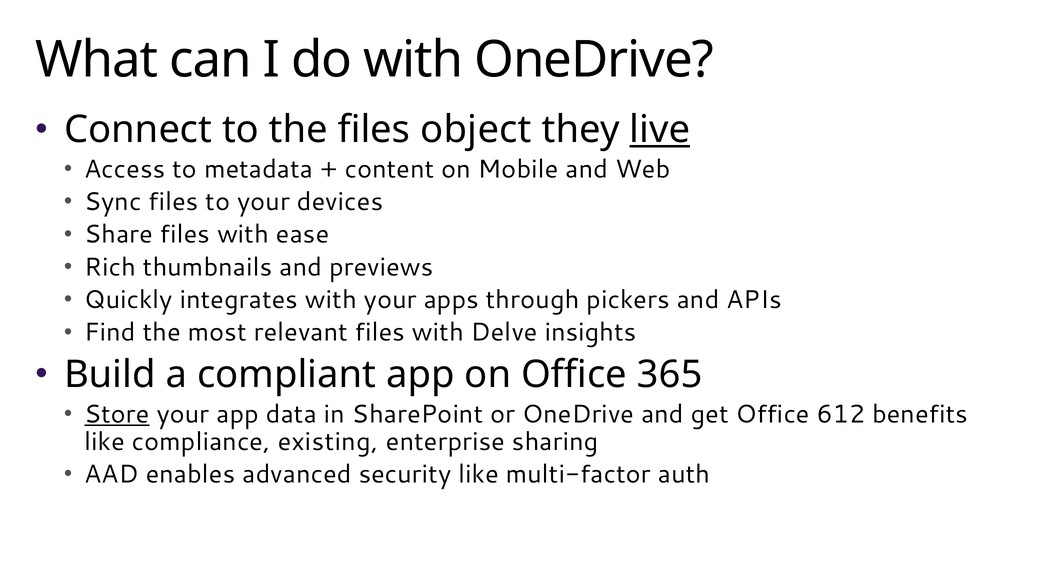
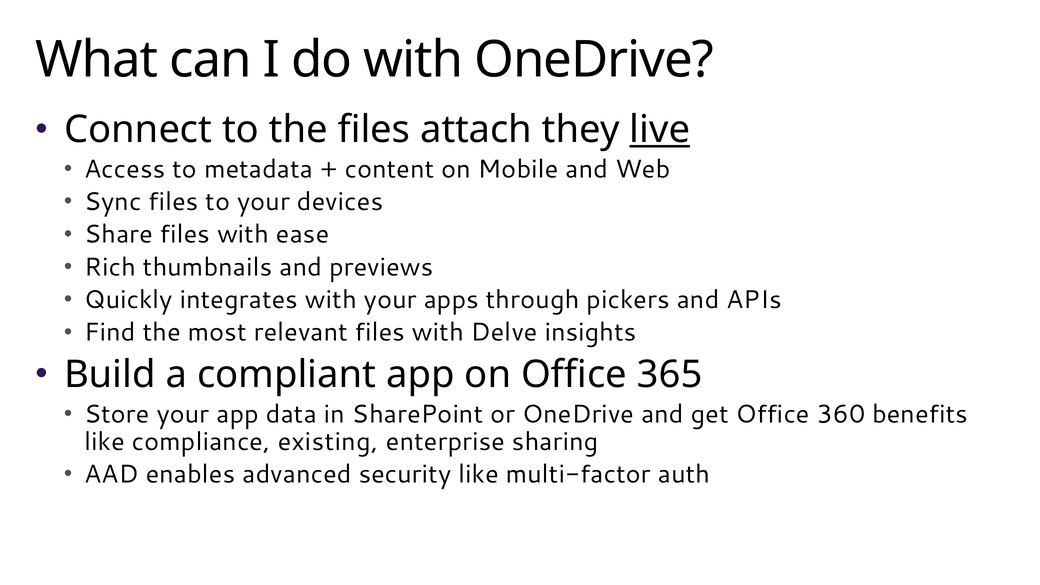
object: object -> attach (476, 130)
Store underline: present -> none (117, 414)
612: 612 -> 360 (841, 414)
